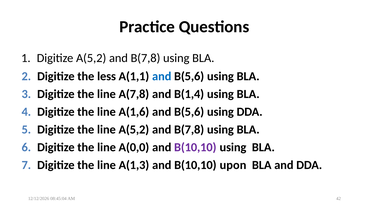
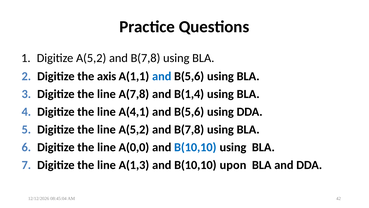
less: less -> axis (107, 76)
A(1,6: A(1,6 -> A(4,1 (134, 112)
B(10,10 colour: purple -> blue (195, 147)
